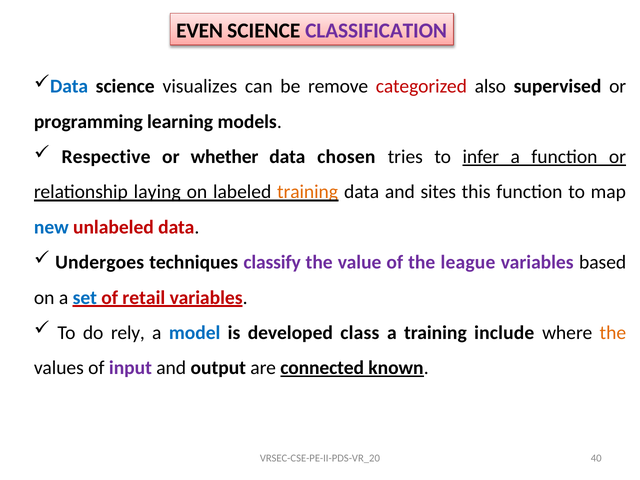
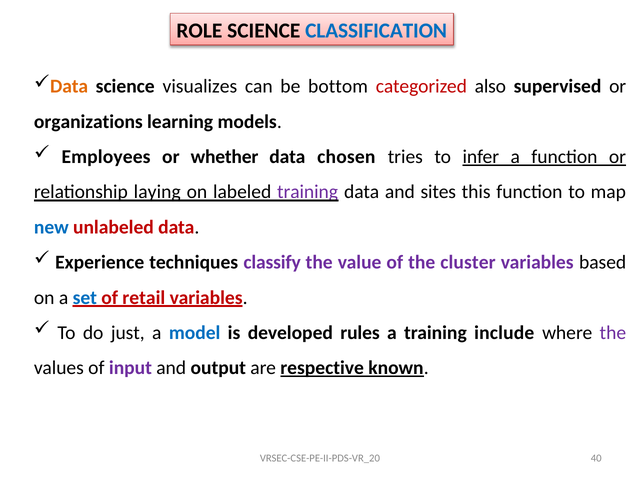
EVEN: EVEN -> ROLE (199, 31)
CLASSIFICATION colour: purple -> blue (376, 31)
Data colour: blue -> orange (69, 86)
remove: remove -> bottom (338, 86)
programming: programming -> organizations (88, 122)
Respective: Respective -> Employees (106, 157)
training colour: orange -> purple (308, 192)
Undergoes: Undergoes -> Experience (100, 262)
league: league -> cluster (468, 262)
rely: rely -> just (128, 333)
class: class -> rules (360, 333)
the colour: orange -> purple (613, 333)
connected: connected -> respective (322, 368)
